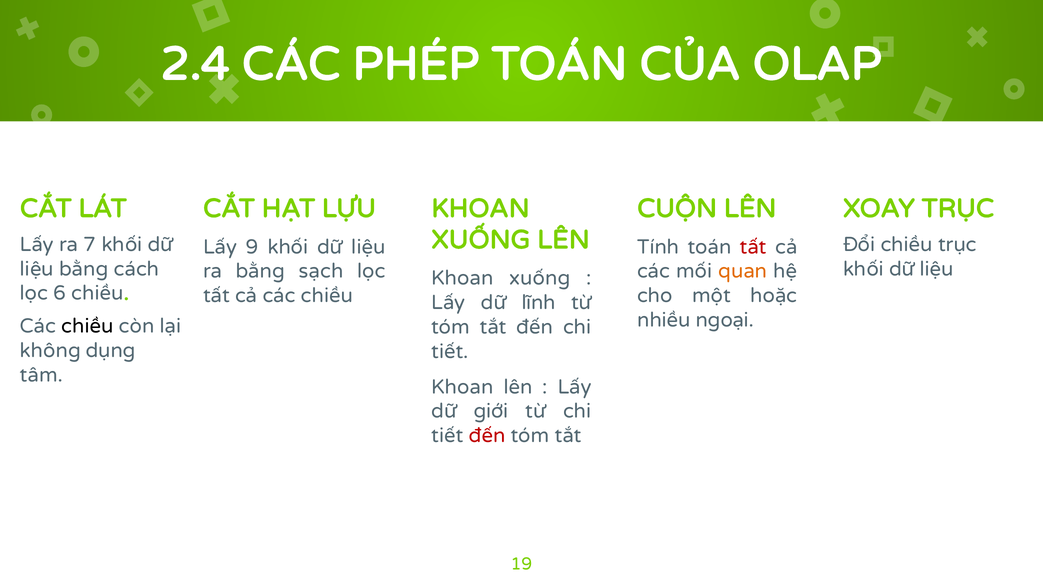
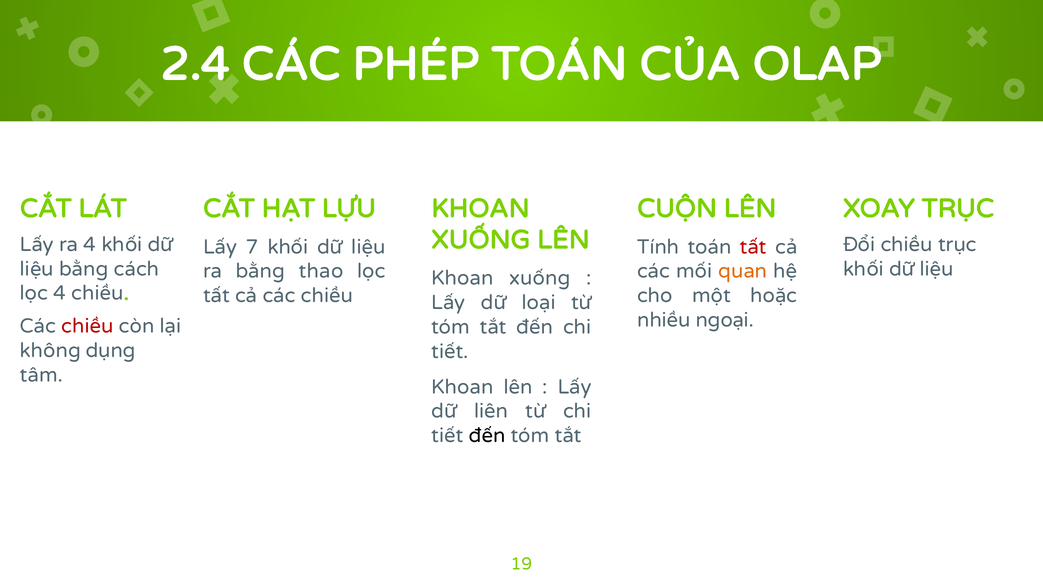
ra 7: 7 -> 4 (90, 244)
9: 9 -> 7 (252, 247)
sạch: sạch -> thao (321, 271)
lọc 6: 6 -> 4 (60, 293)
lĩnh: lĩnh -> loại (539, 302)
chiều colour: black -> red (88, 326)
giới: giới -> liên (491, 411)
đến colour: red -> black (487, 435)
